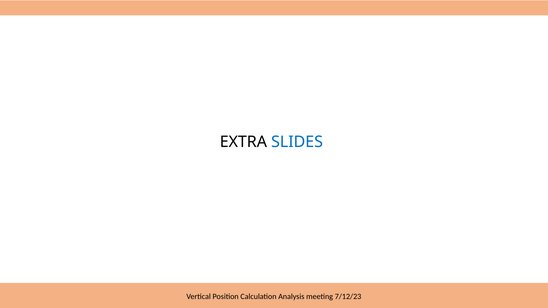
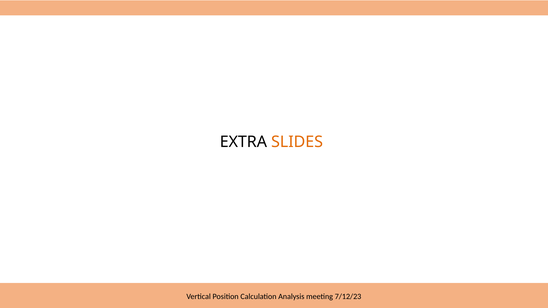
SLIDES colour: blue -> orange (297, 142)
